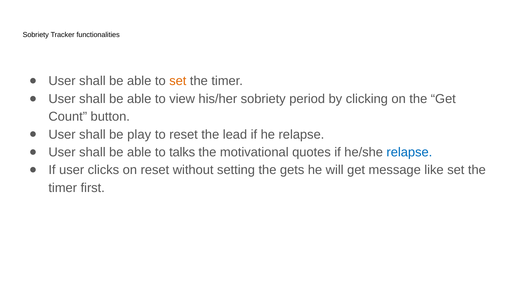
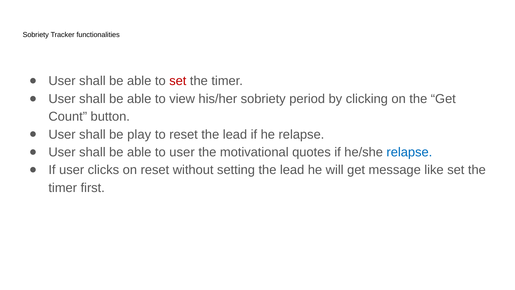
set colour: orange -> red (178, 81)
to talks: talks -> user (182, 152)
setting the gets: gets -> lead (292, 170)
